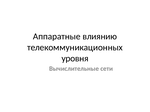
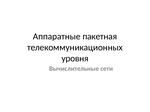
влиянию: влиянию -> пакетная (100, 37)
